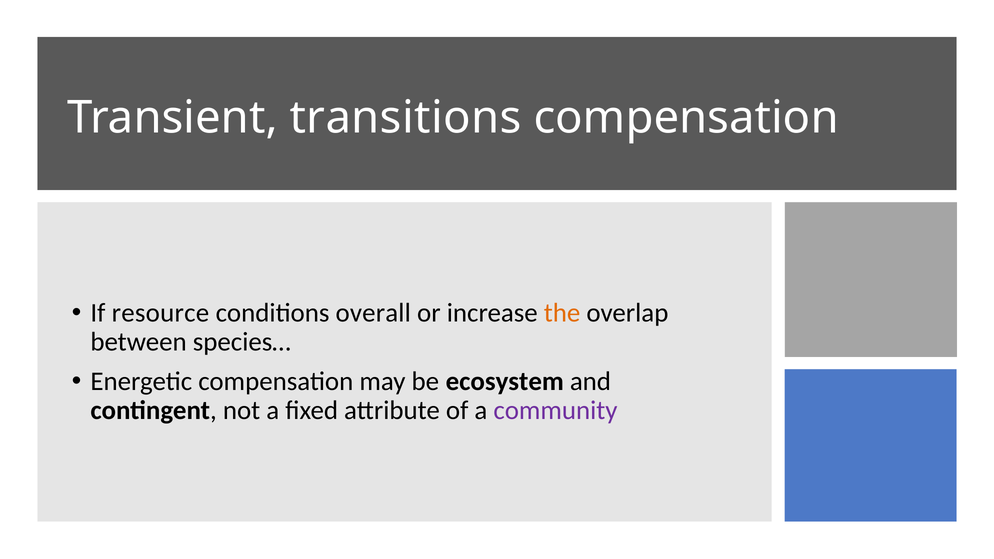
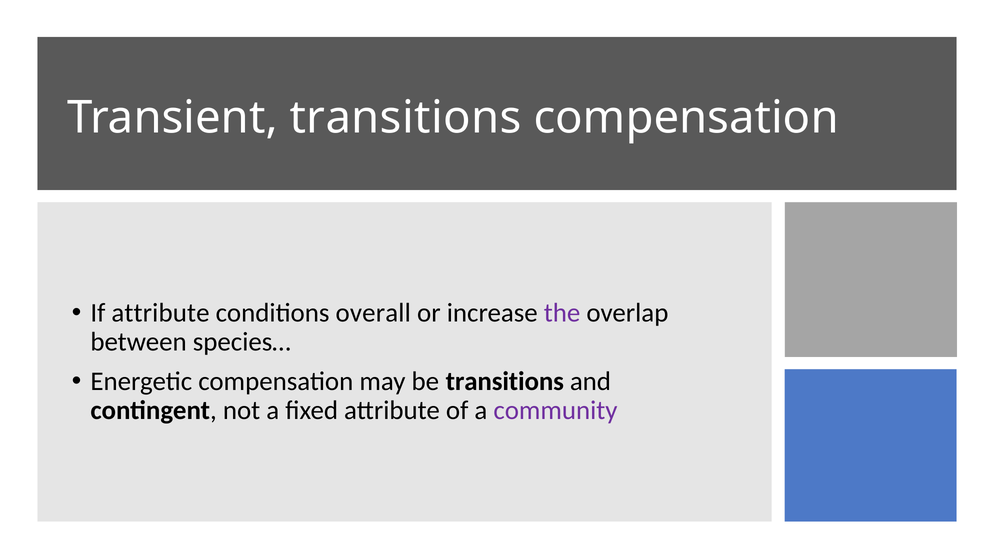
If resource: resource -> attribute (160, 313)
the colour: orange -> purple (562, 313)
be ecosystem: ecosystem -> transitions (505, 382)
